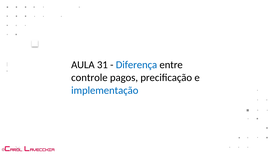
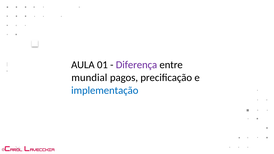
31: 31 -> 01 (102, 65)
Diferença colour: blue -> purple (136, 65)
controle: controle -> mundial (89, 78)
